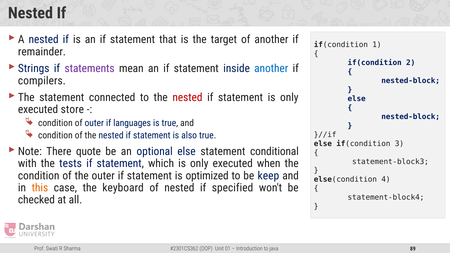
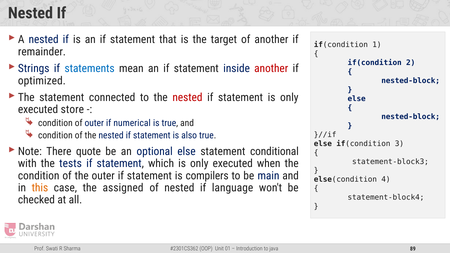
statements colour: purple -> blue (90, 69)
another colour: blue -> red (271, 69)
compilers: compilers -> optimized (42, 81)
languages: languages -> numerical (132, 123)
optimized: optimized -> compilers (207, 176)
keep: keep -> main (268, 176)
keyboard: keyboard -> assigned (123, 188)
specified: specified -> language (233, 188)
